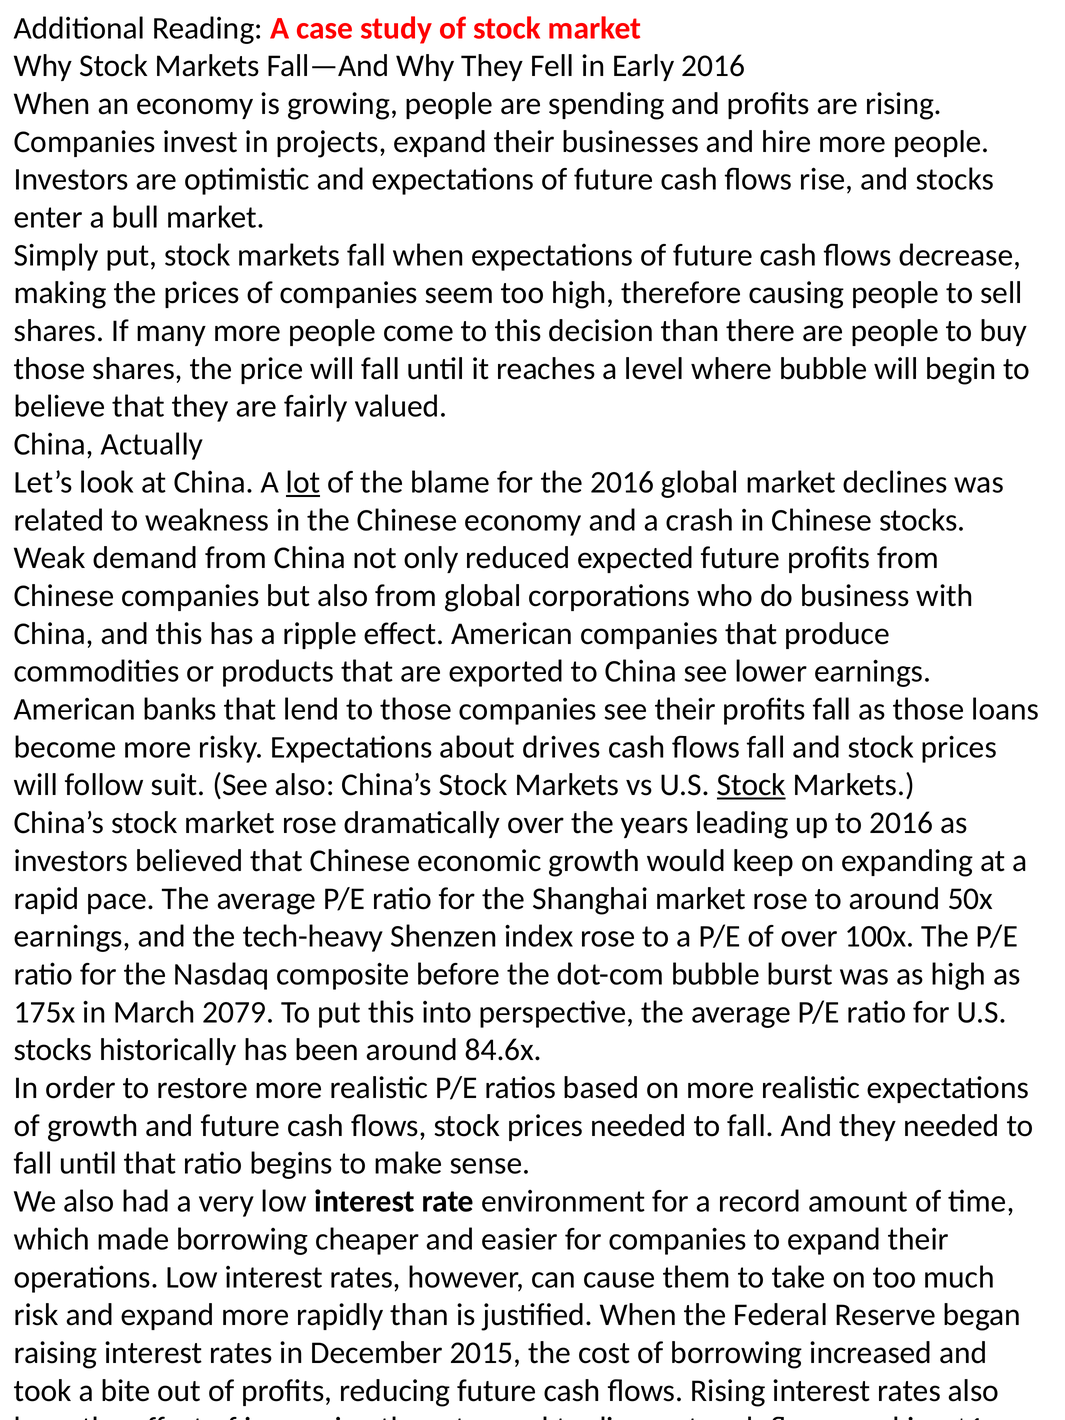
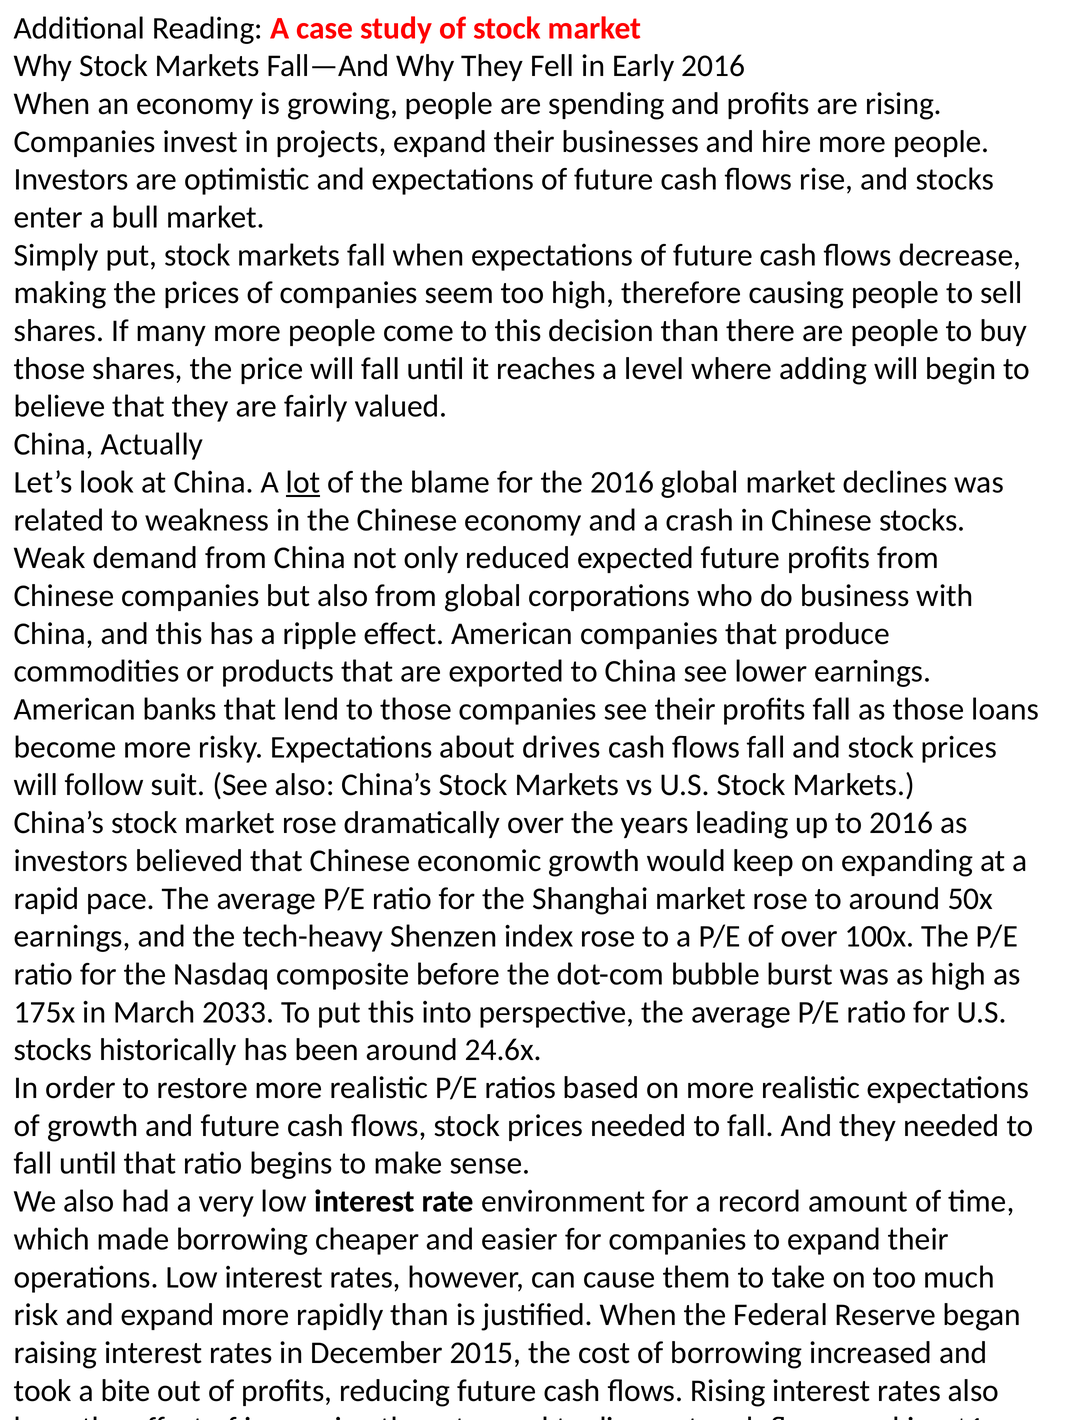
where bubble: bubble -> adding (823, 369)
Stock underline: present -> none (751, 785)
2079: 2079 -> 2033 (238, 1012)
84.6x: 84.6x -> 24.6x (503, 1050)
